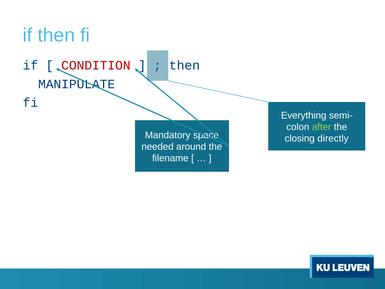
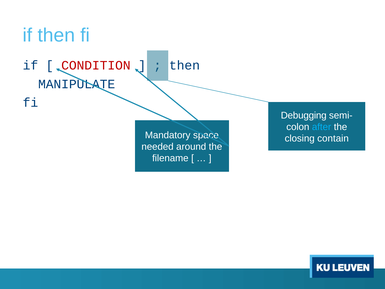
Everything: Everything -> Debugging (304, 115)
after colour: light green -> light blue (322, 127)
directly: directly -> contain (333, 138)
